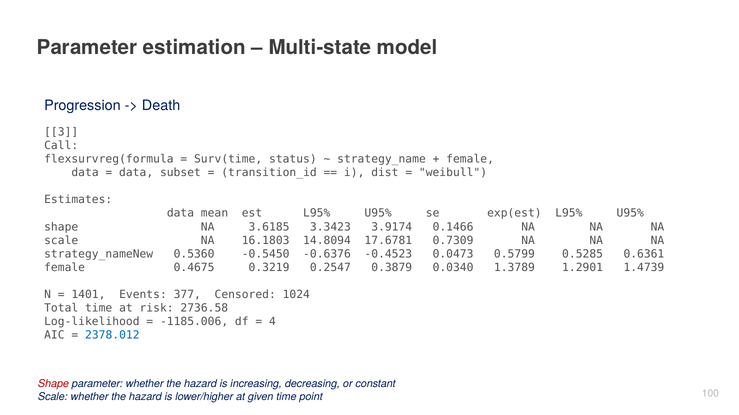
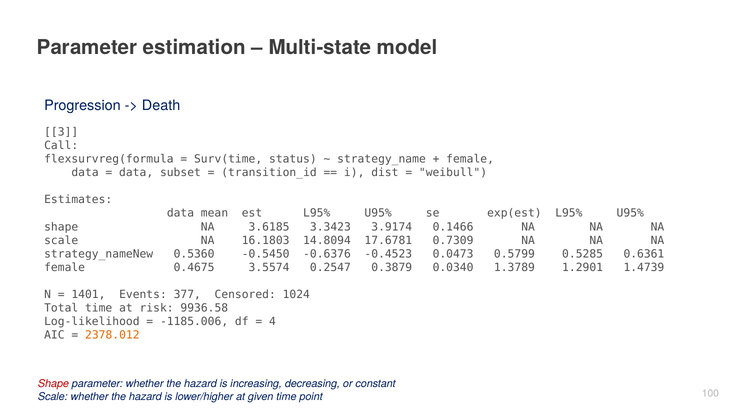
0.3219: 0.3219 -> 3.5574 (269, 268)
2736.58: 2736.58 -> 9936.58 (204, 309)
2378.012 colour: blue -> orange (112, 336)
